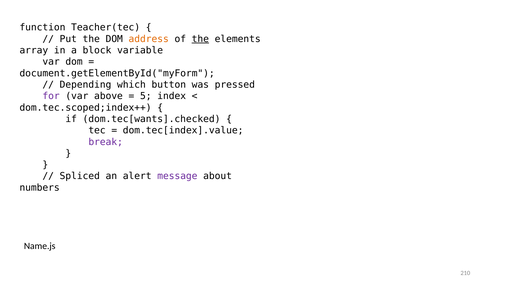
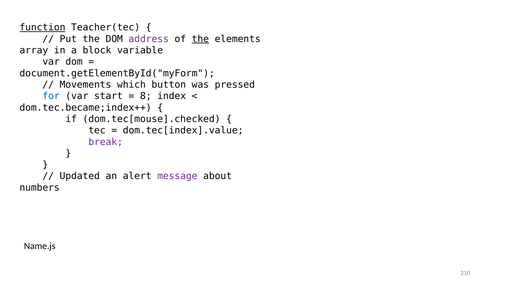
function underline: none -> present (42, 27)
address colour: orange -> purple (149, 39)
Depending: Depending -> Movements (86, 85)
for colour: purple -> blue (51, 96)
above: above -> start (108, 96)
5: 5 -> 8 (146, 96)
dom.tec.scoped;index++: dom.tec.scoped;index++ -> dom.tec.became;index++ (86, 108)
dom.tec[wants].checked: dom.tec[wants].checked -> dom.tec[mouse].checked (152, 119)
Spliced: Spliced -> Updated (80, 176)
